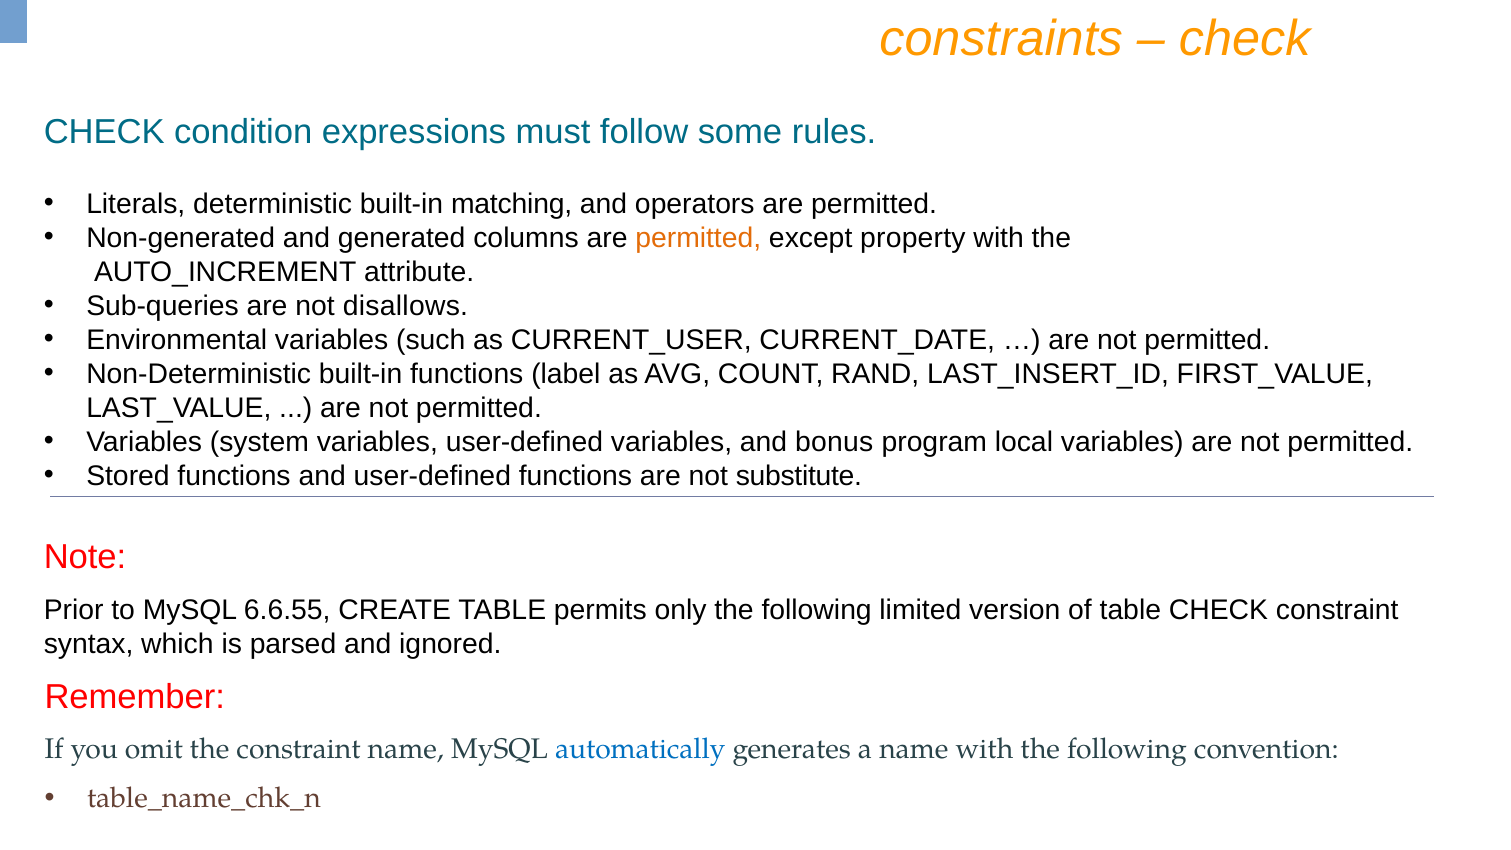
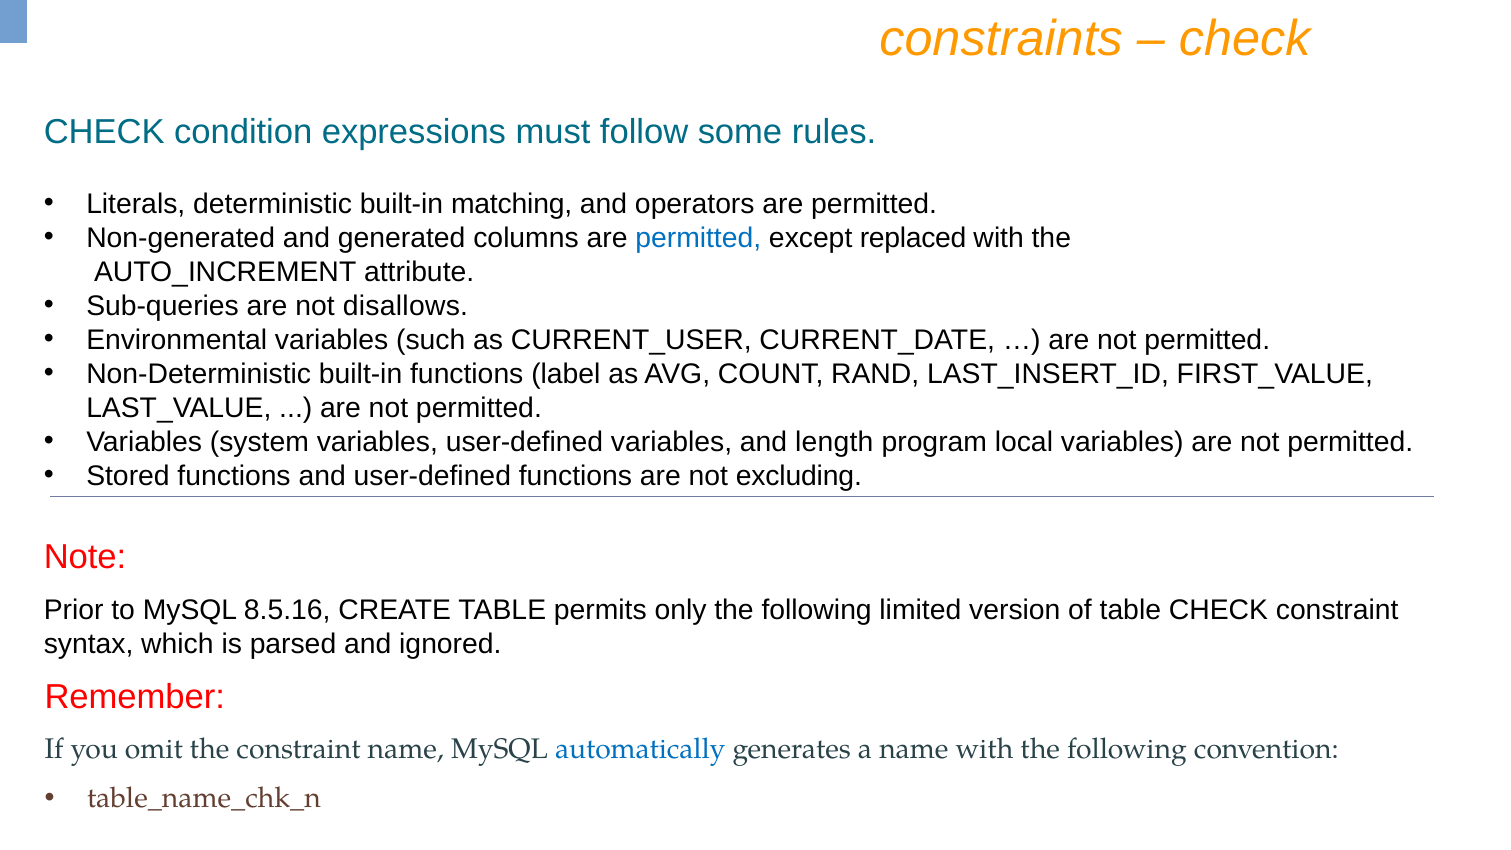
permitted colour: orange -> blue (698, 238)
property: property -> replaced (913, 238)
bonus: bonus -> length (834, 442)
substitute: substitute -> excluding (799, 476)
6.6.55: 6.6.55 -> 8.5.16 (287, 610)
